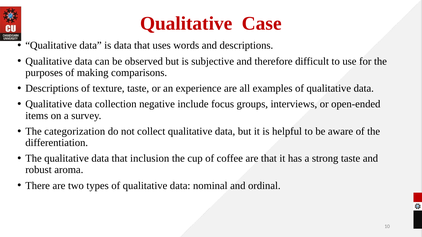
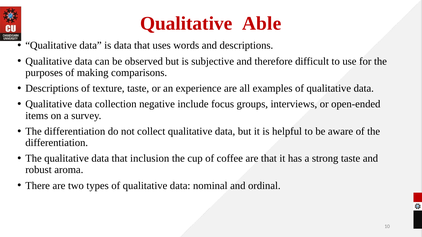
Case: Case -> Able (262, 24)
categorization: categorization -> differentiation (75, 132)
